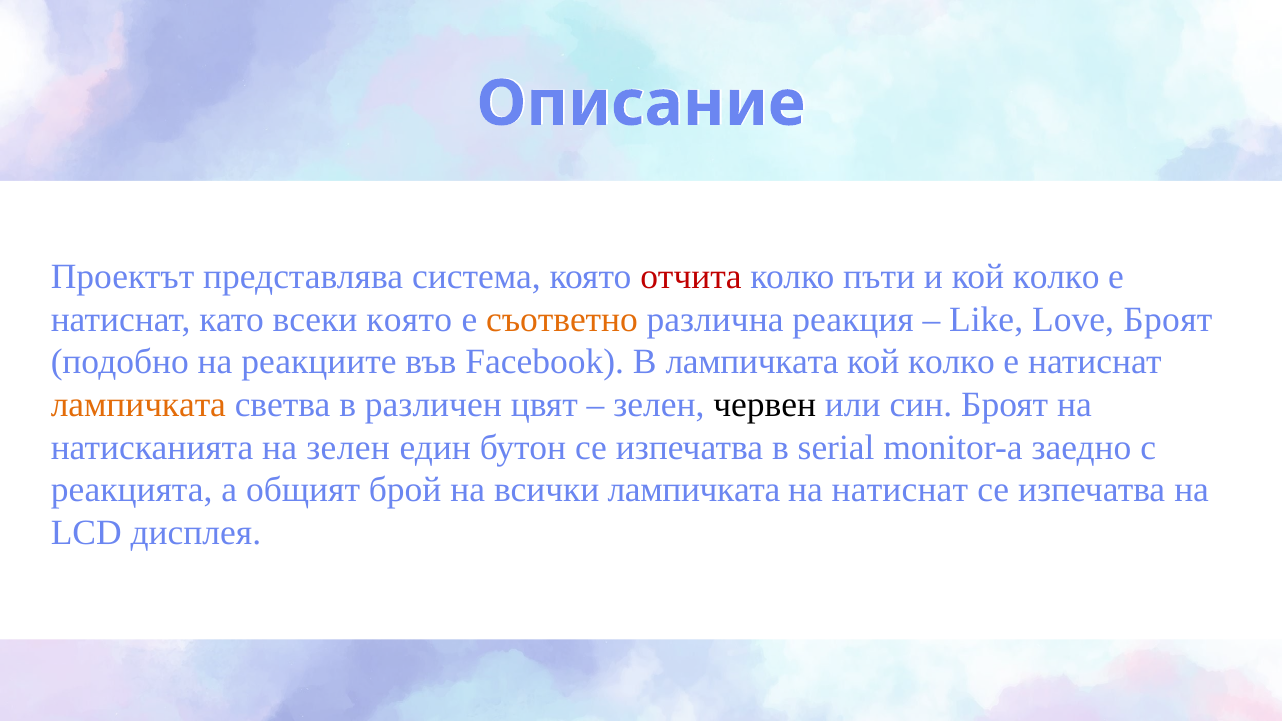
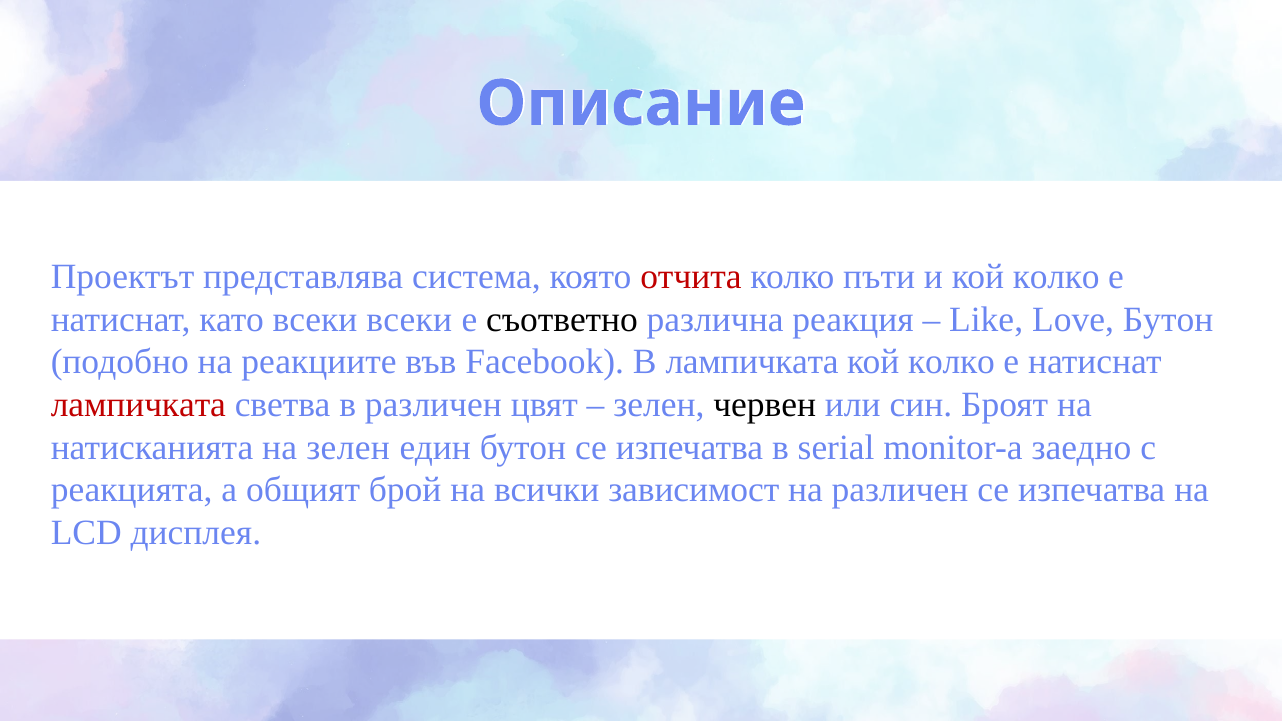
всеки която: която -> всеки (409, 320)
съответно colour: orange -> black (562, 320)
Love Броят: Броят -> Бутон (1168, 320)
лампичката colour: orange -> red (138, 405)
всички лампичката: лампичката -> зависимост (694, 490)
на натиснат: натиснат -> различен (900, 490)
